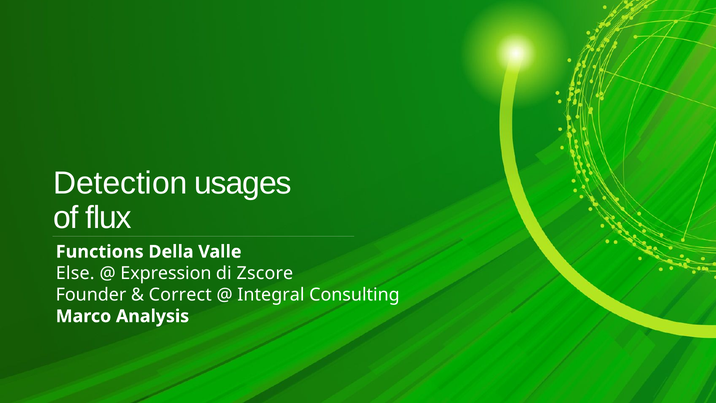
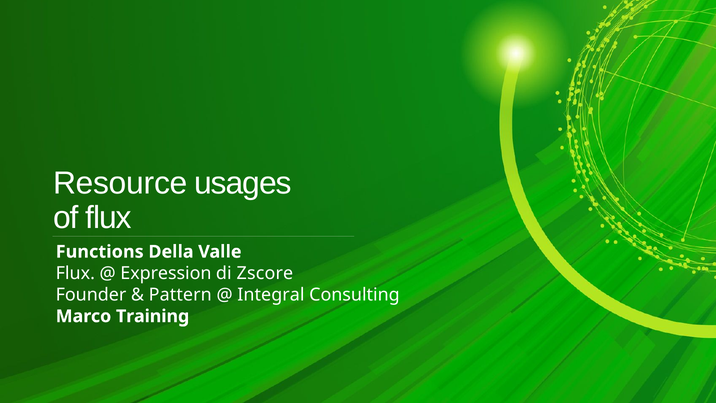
Detection: Detection -> Resource (120, 183)
Else: Else -> Flux (75, 273)
Correct: Correct -> Pattern (180, 295)
Analysis: Analysis -> Training (153, 316)
